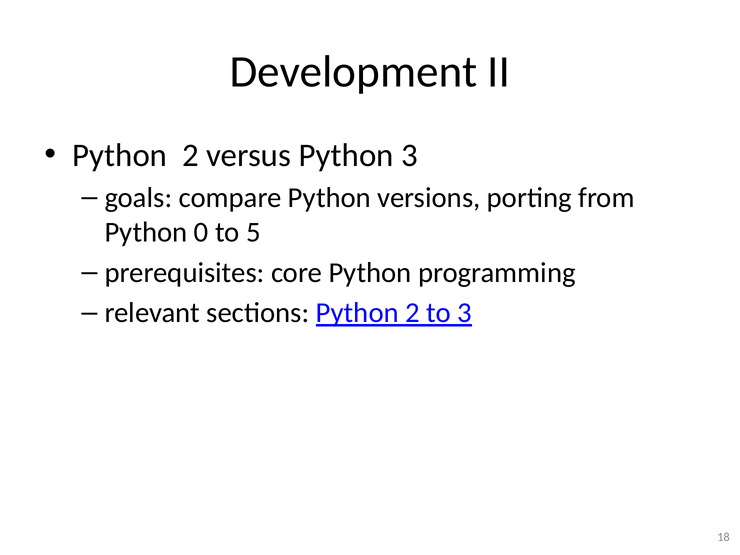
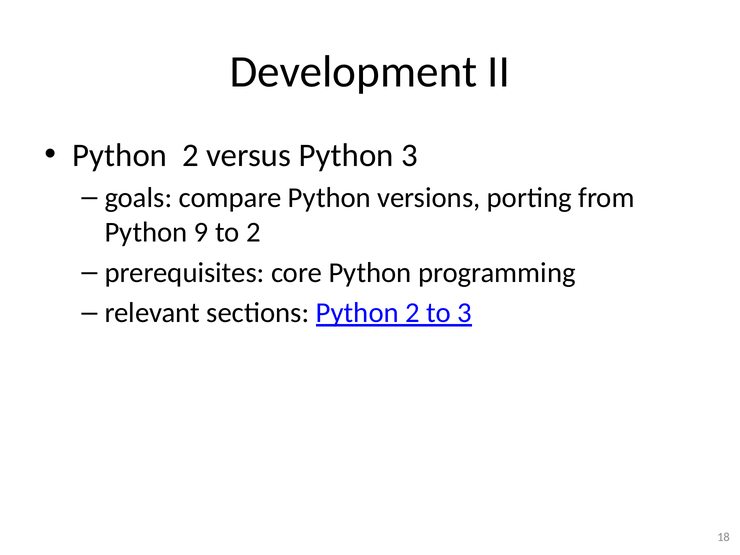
0: 0 -> 9 (201, 232)
to 5: 5 -> 2 (253, 232)
